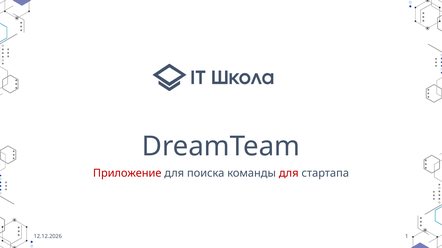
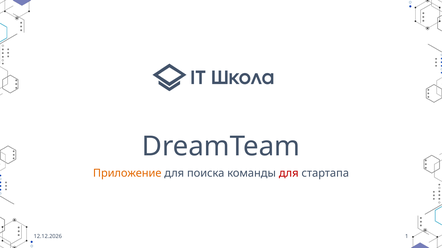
Приложение colour: red -> orange (127, 174)
